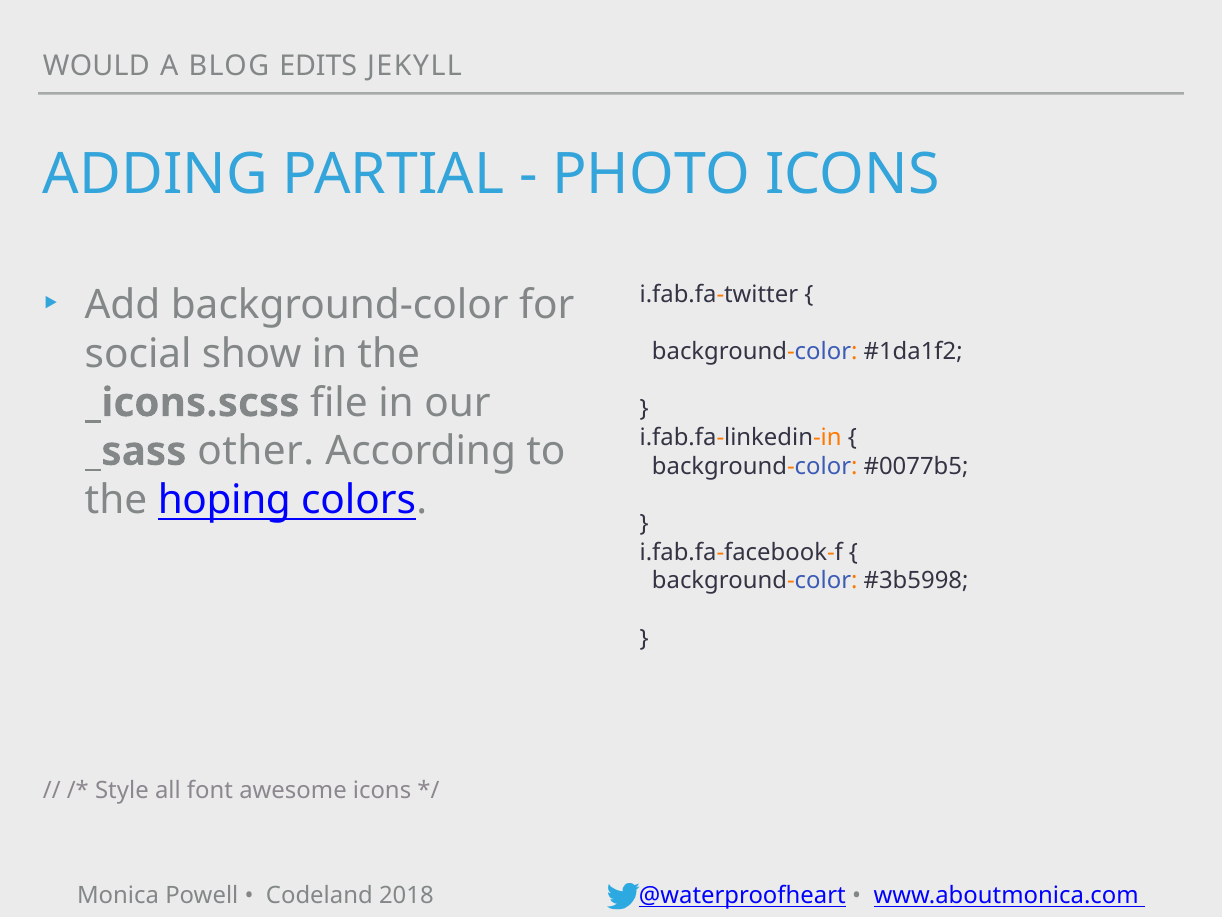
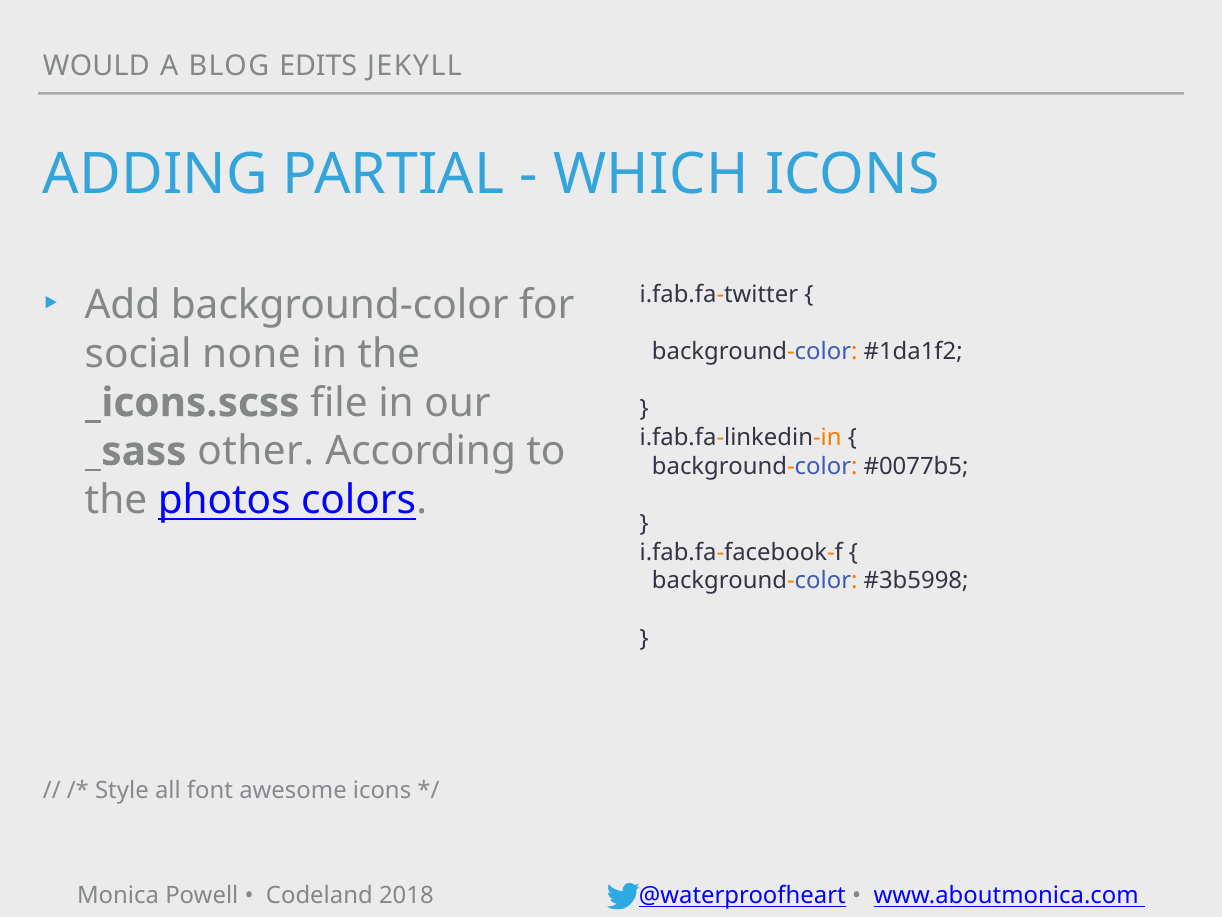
PHOTO: PHOTO -> WHICH (651, 174)
show: show -> none (251, 354)
hoping: hoping -> photos (224, 500)
